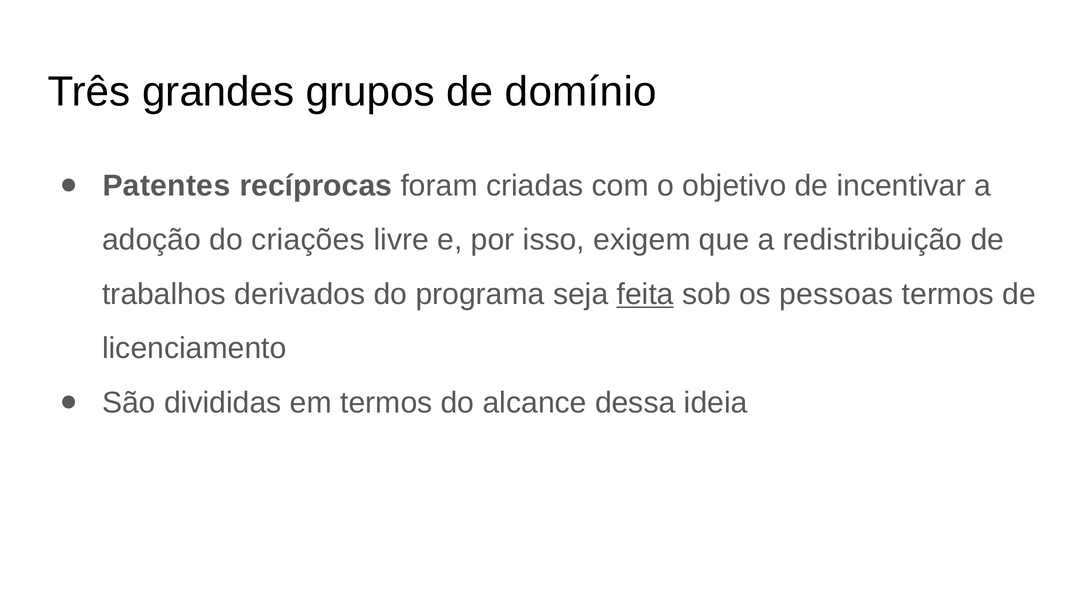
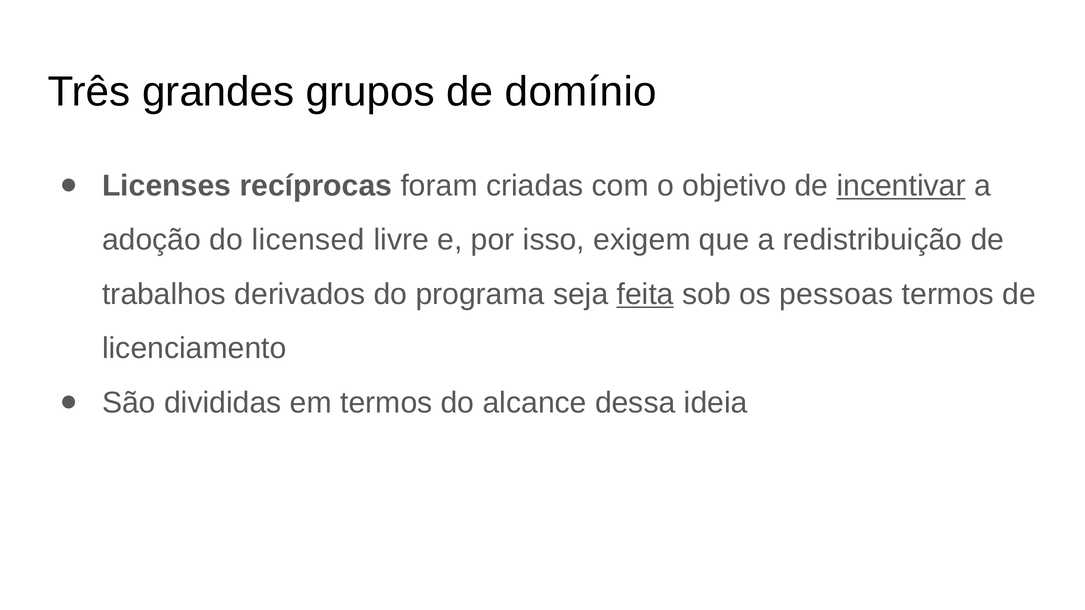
Patentes: Patentes -> Licenses (167, 186)
incentivar underline: none -> present (901, 186)
criações: criações -> licensed (308, 240)
